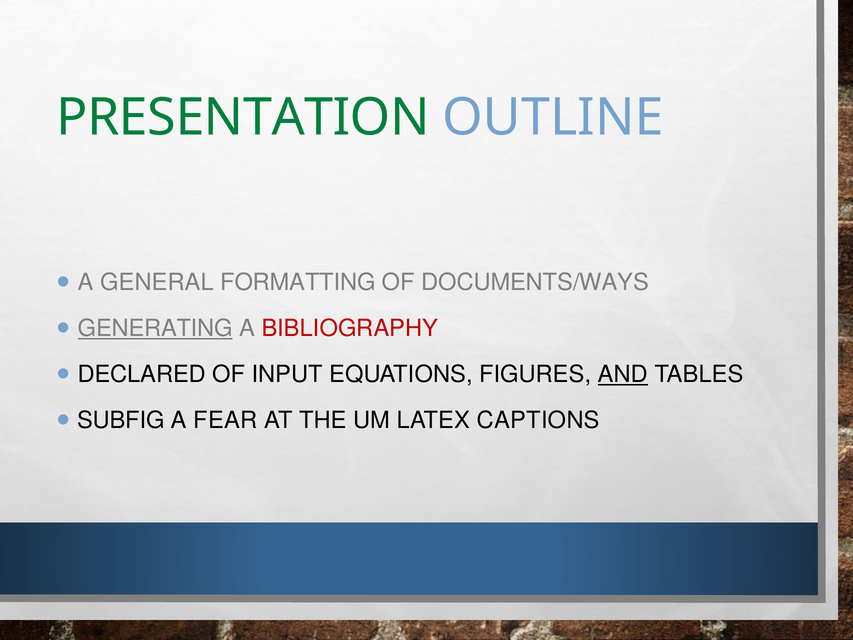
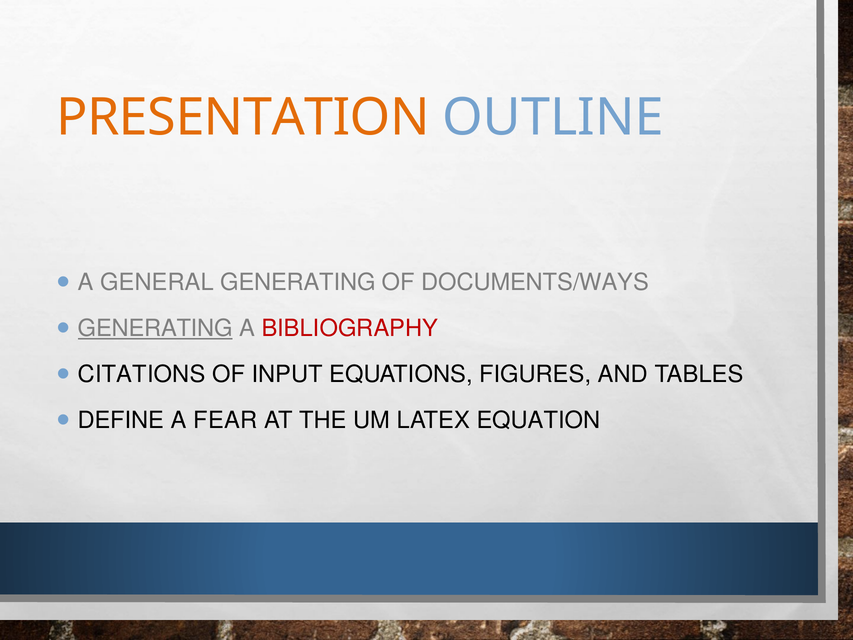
PRESENTATION colour: green -> orange (243, 117)
GENERAL FORMATTING: FORMATTING -> GENERATING (298, 282)
DECLARED: DECLARED -> CITATIONS (142, 374)
AND underline: present -> none (623, 374)
SUBFIG: SUBFIG -> DEFINE (121, 420)
CAPTIONS: CAPTIONS -> EQUATION (538, 420)
